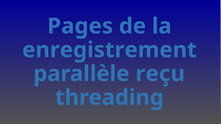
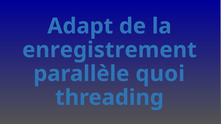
Pages: Pages -> Adapt (80, 26)
reçu: reçu -> quoi (160, 74)
